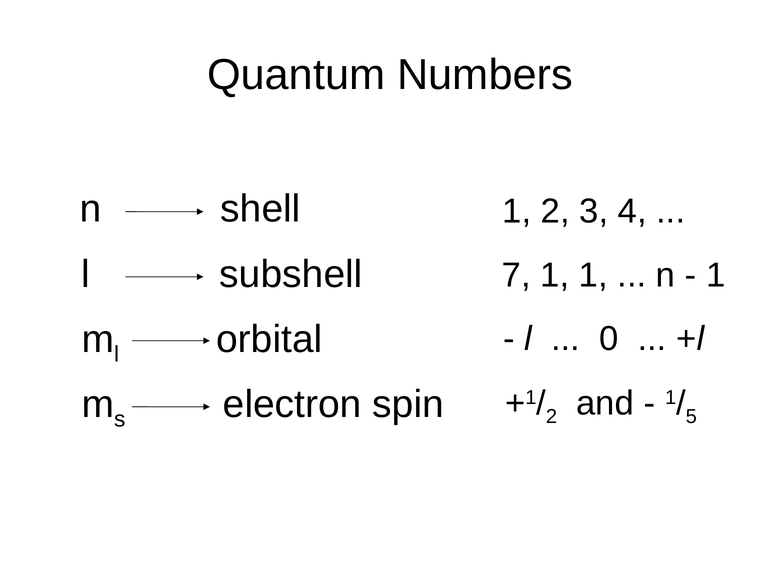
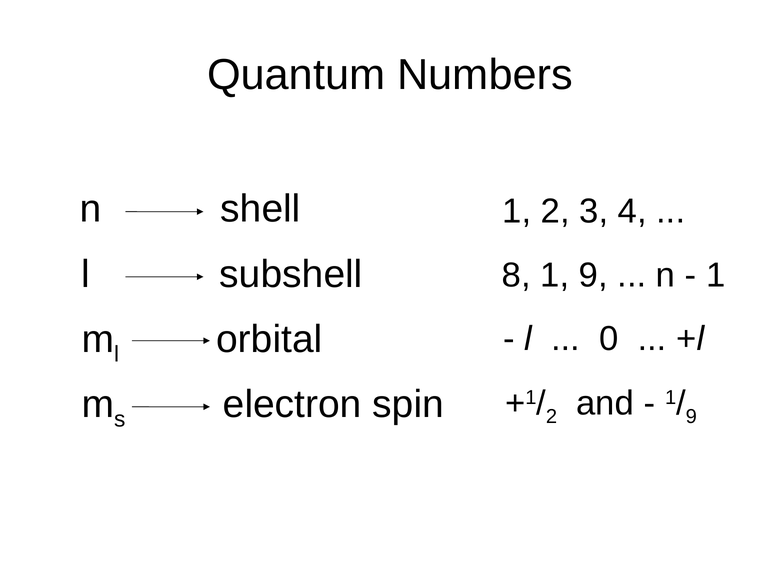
7: 7 -> 8 (516, 275)
1 1: 1 -> 9 (593, 275)
5: 5 -> 9 (691, 417)
